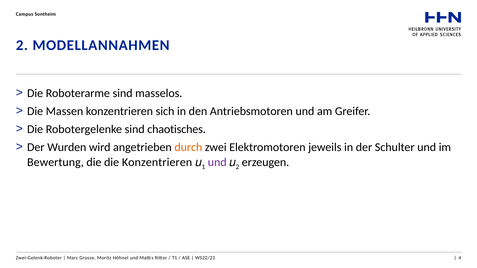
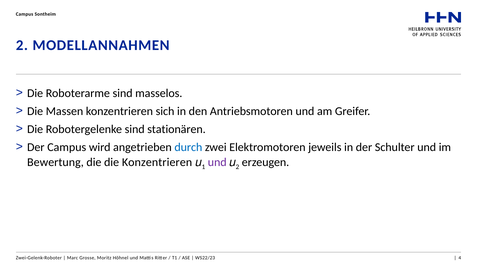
chaotisches: chaotisches -> stationären (176, 129)
Der Wurden: Wurden -> Campus (67, 147)
durch colour: orange -> blue (188, 147)
